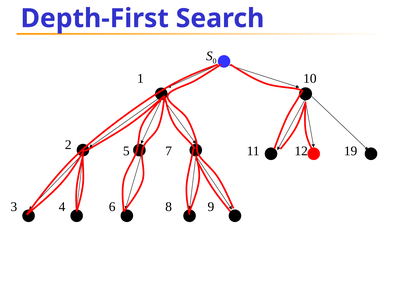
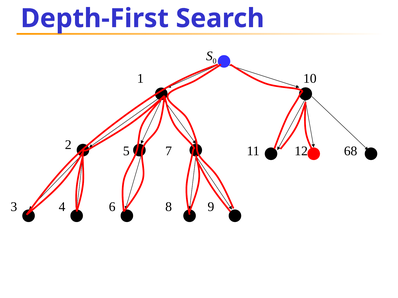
19: 19 -> 68 (351, 151)
